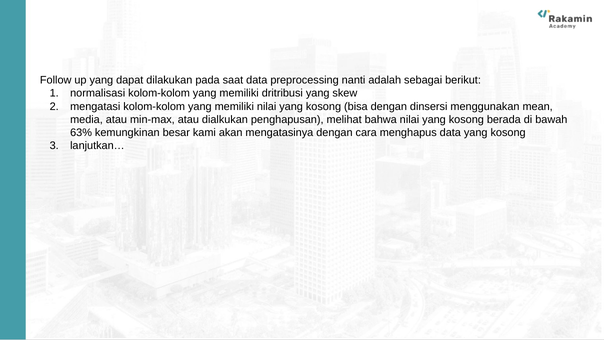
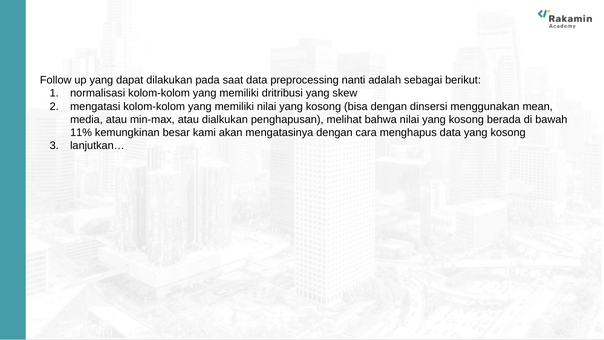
63%: 63% -> 11% (81, 133)
